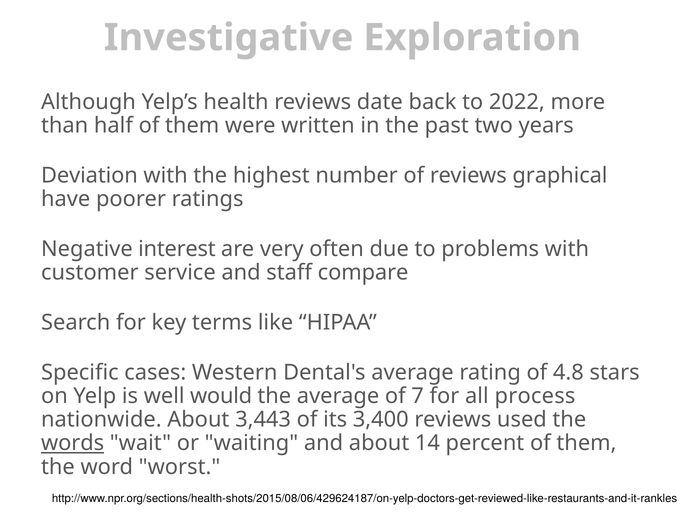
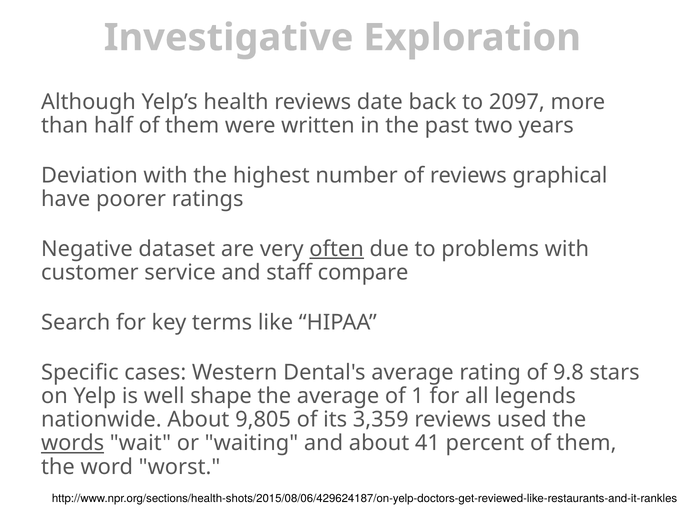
2022: 2022 -> 2097 (517, 102)
interest: interest -> dataset (177, 249)
often underline: none -> present (337, 249)
4.8: 4.8 -> 9.8 (568, 372)
would: would -> shape (221, 396)
7: 7 -> 1 (418, 396)
process: process -> legends (535, 396)
3,443: 3,443 -> 9,805 (263, 419)
3,400: 3,400 -> 3,359 (381, 419)
14: 14 -> 41 (427, 443)
